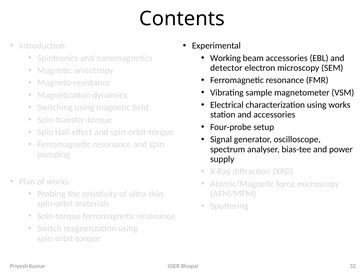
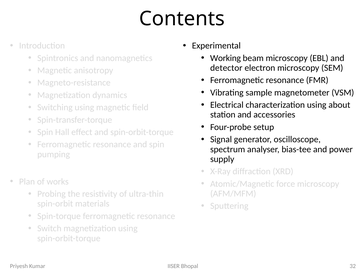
beam accessories: accessories -> microscopy (287, 58)
using works: works -> about (339, 105)
